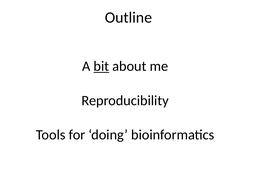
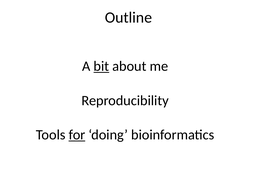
for underline: none -> present (77, 135)
